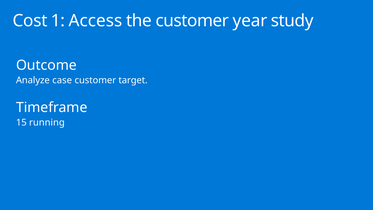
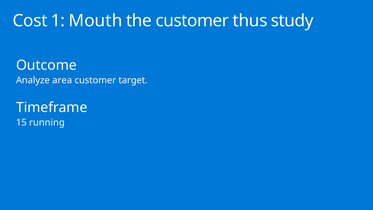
Access: Access -> Mouth (95, 21)
year: year -> thus (250, 21)
case: case -> area (62, 80)
